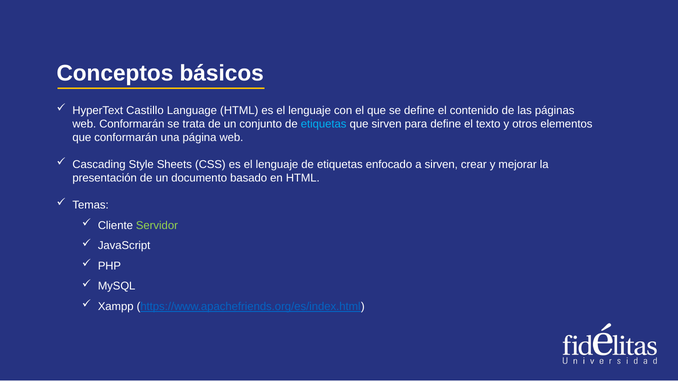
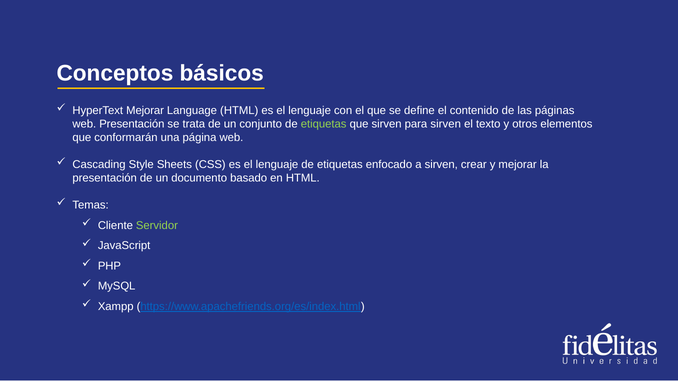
HyperText Castillo: Castillo -> Mejorar (145, 110)
web Conformarán: Conformarán -> Presentación (132, 124)
etiquetas colour: light blue -> light green (324, 124)
para define: define -> sirven (446, 124)
